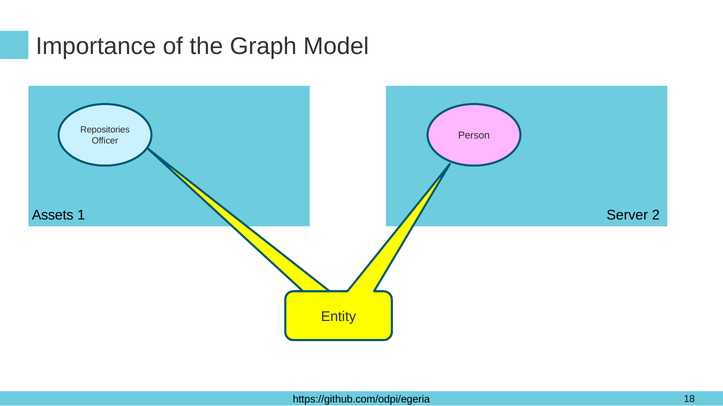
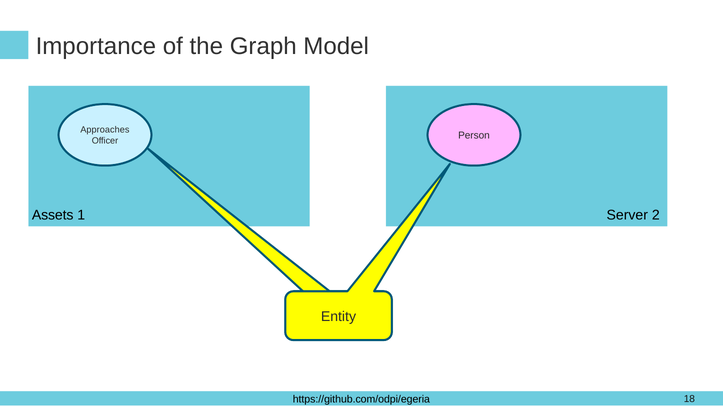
Repositories: Repositories -> Approaches (105, 130)
